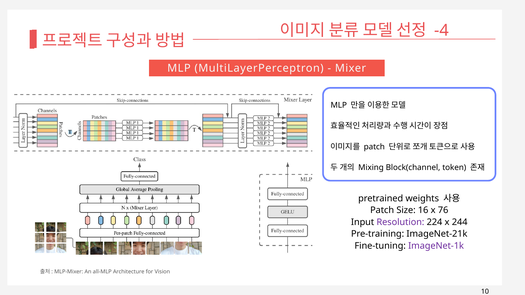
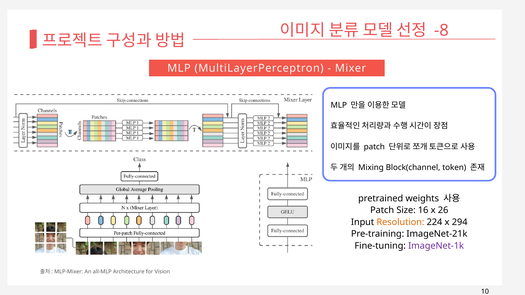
-4: -4 -> -8 (442, 30)
76: 76 -> 26 (443, 210)
Resolution colour: purple -> orange (400, 222)
244: 244 -> 294 (460, 222)
